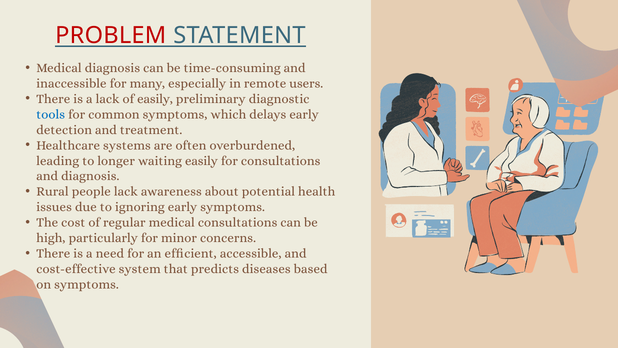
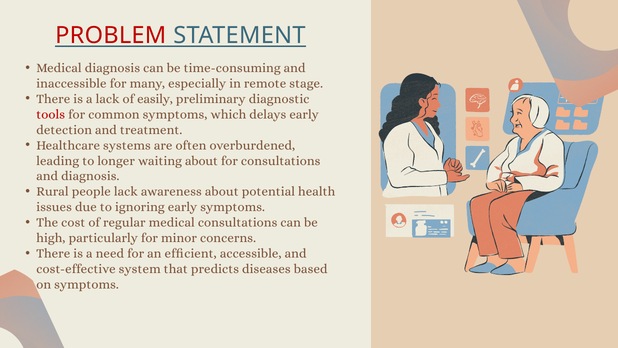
users: users -> stage (306, 83)
tools colour: blue -> red (51, 114)
waiting easily: easily -> about (201, 161)
